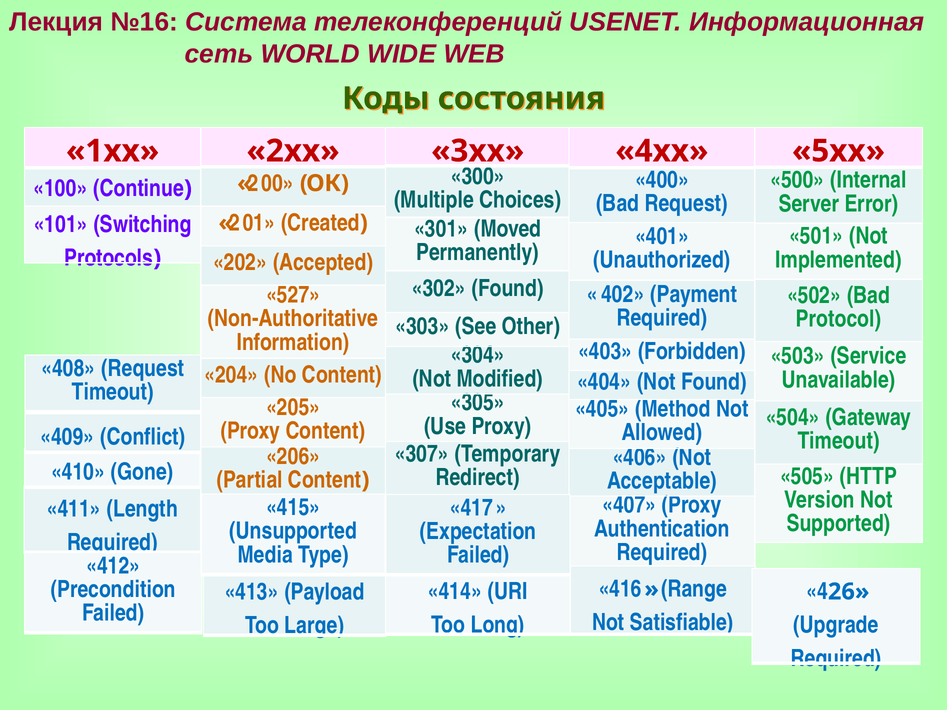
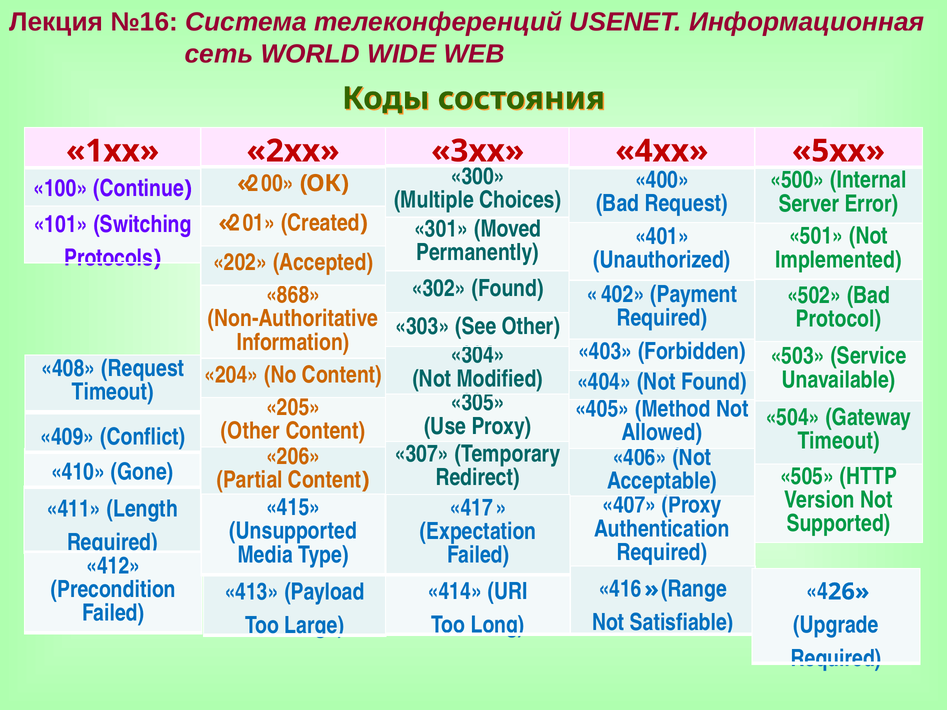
527: 527 -> 868 (293, 295)
Proxy: Proxy -> Other (250, 431)
